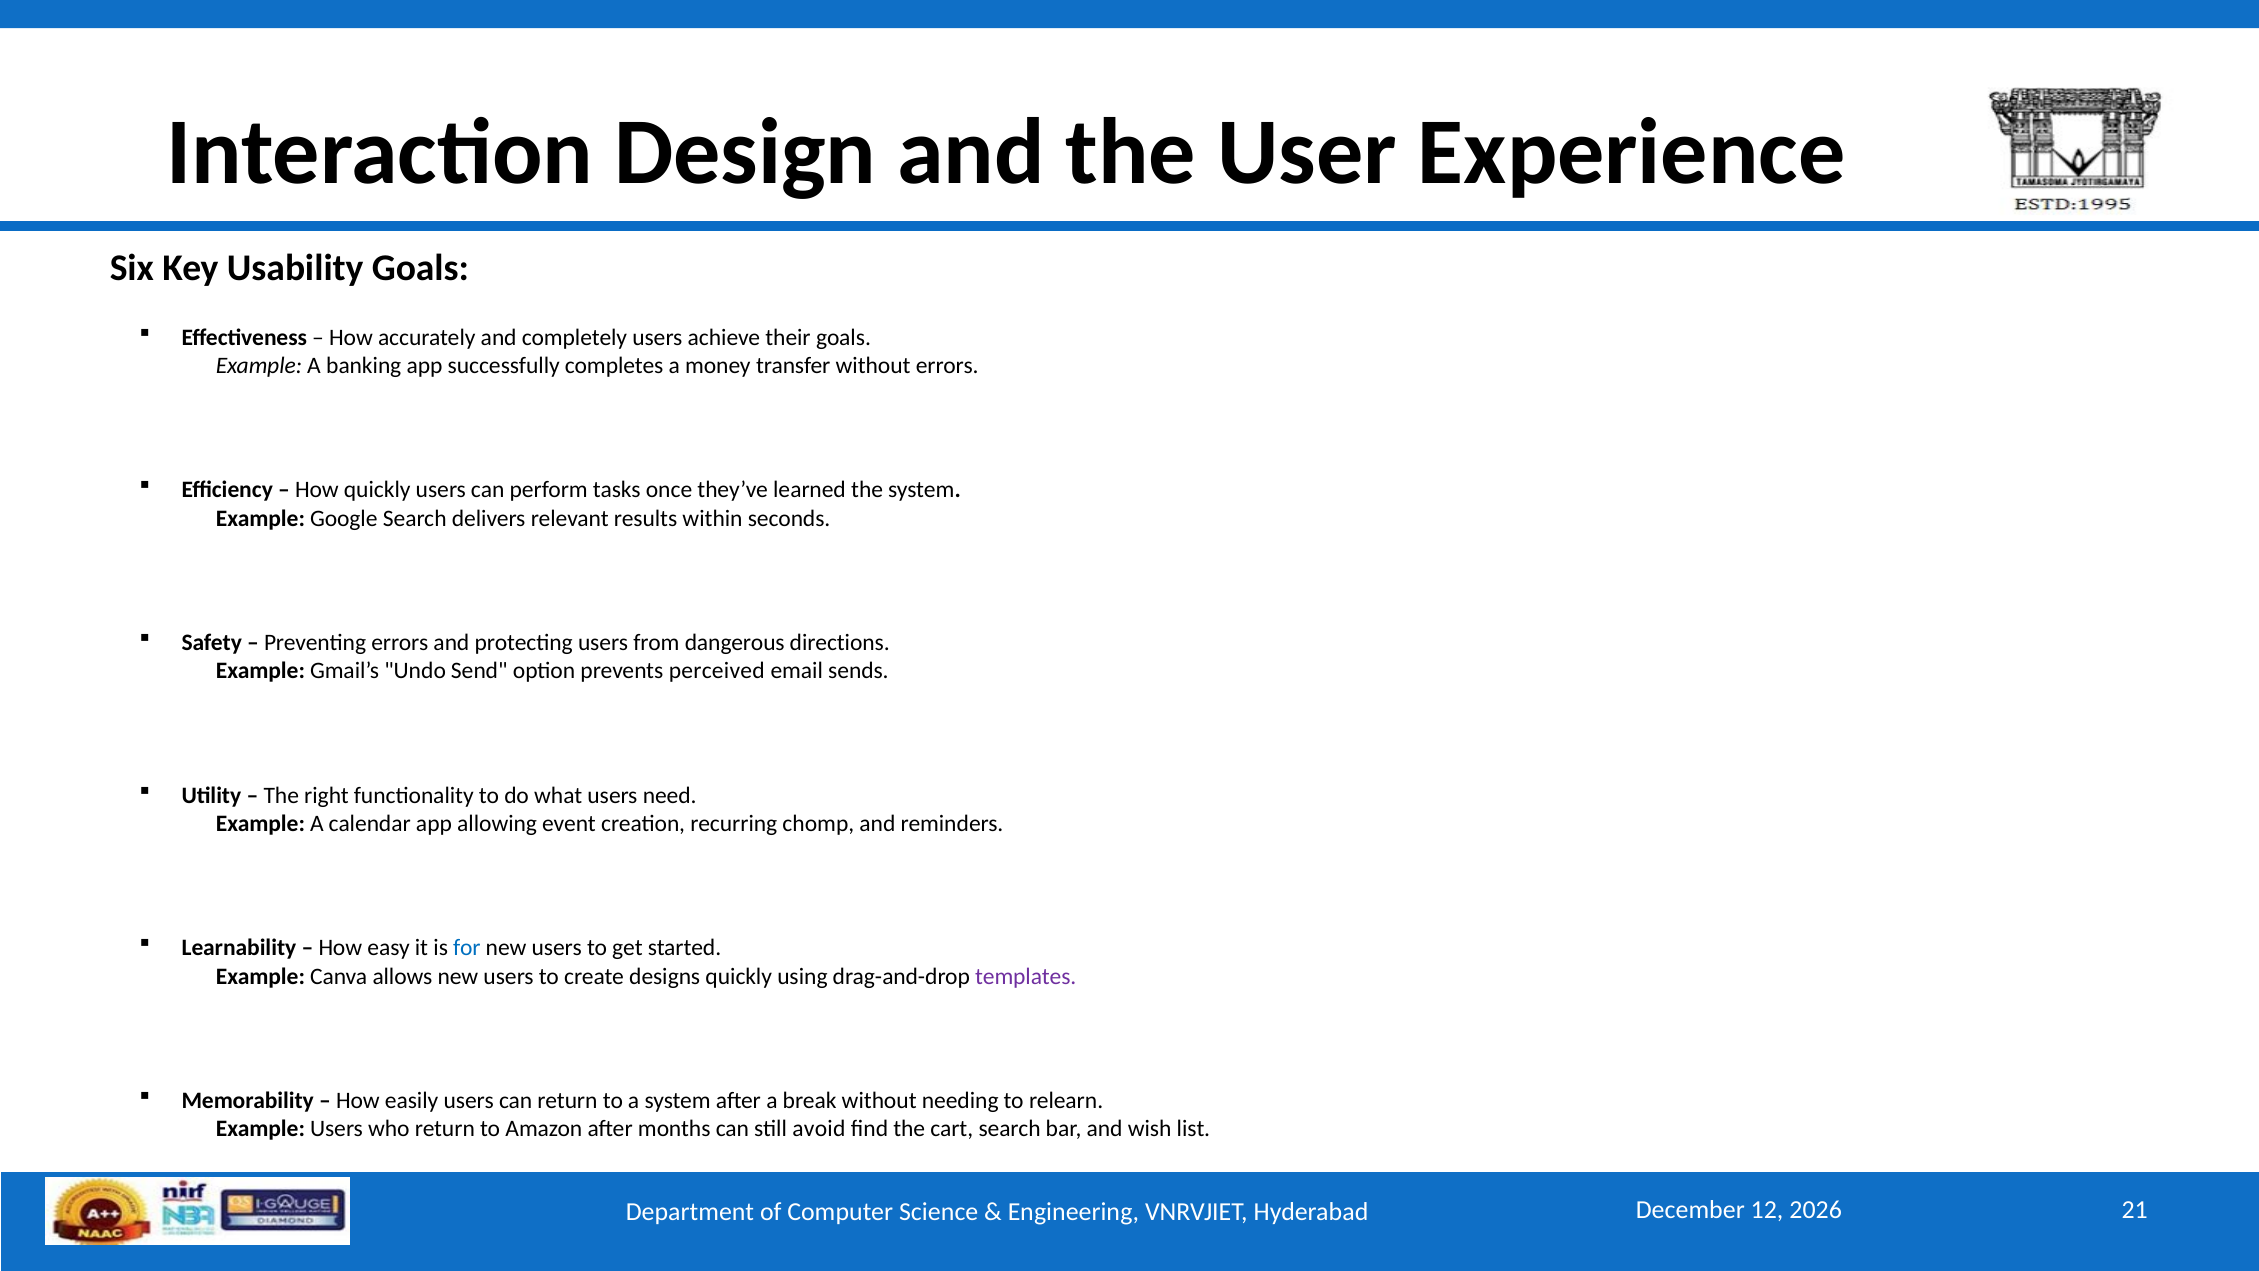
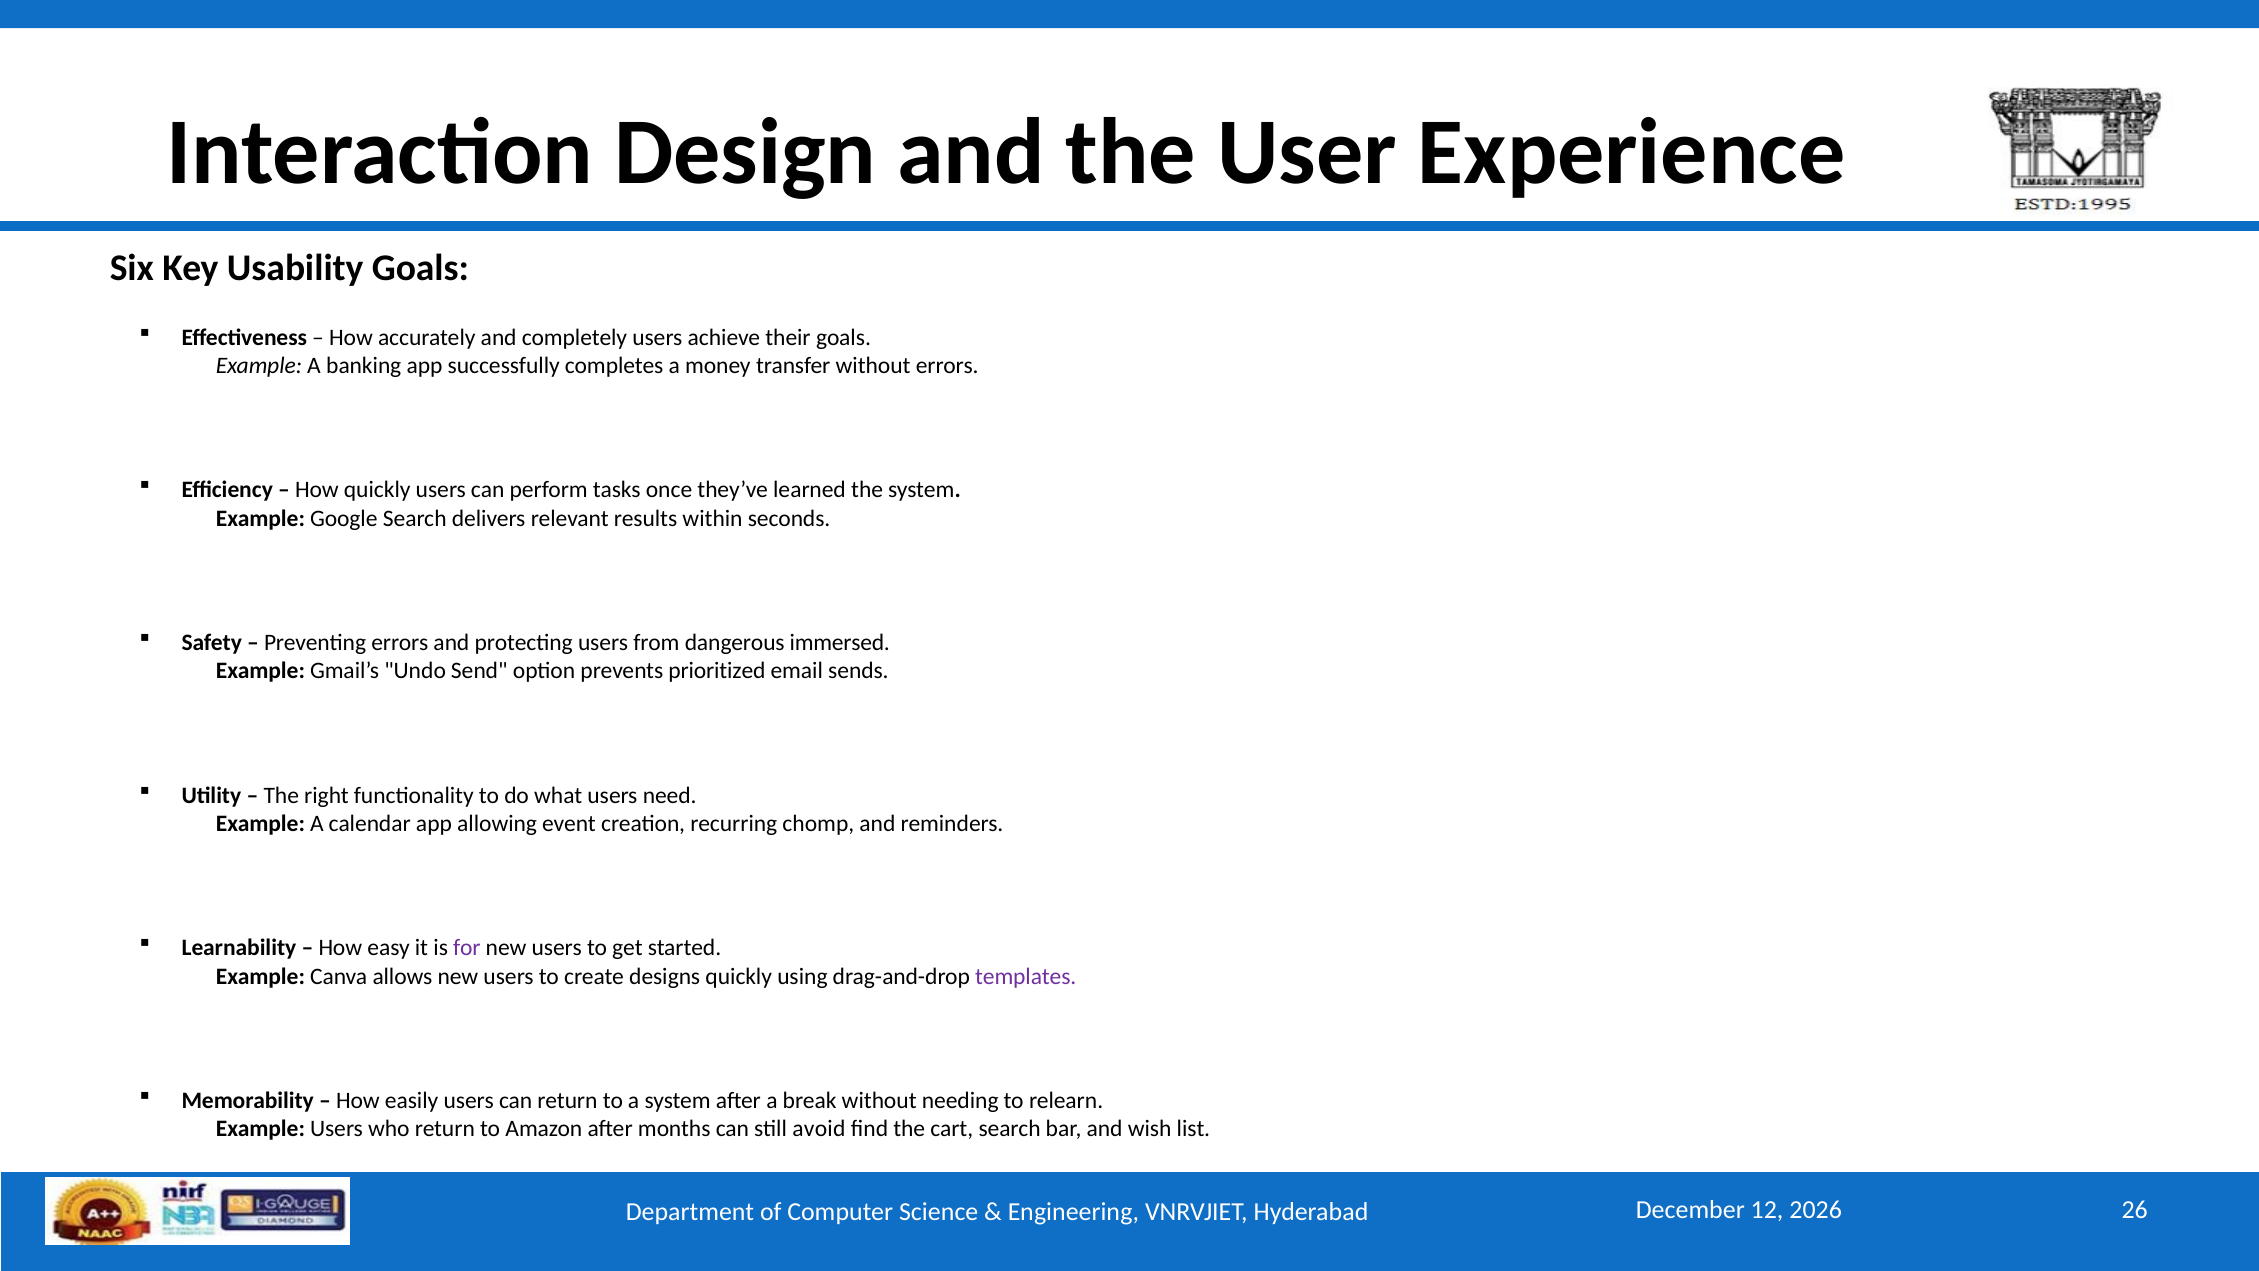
directions: directions -> immersed (840, 643)
perceived: perceived -> prioritized (717, 671)
for colour: blue -> purple (467, 948)
21: 21 -> 26 (2135, 1210)
